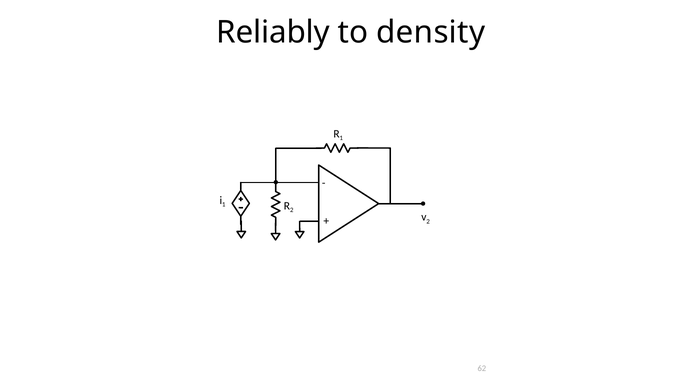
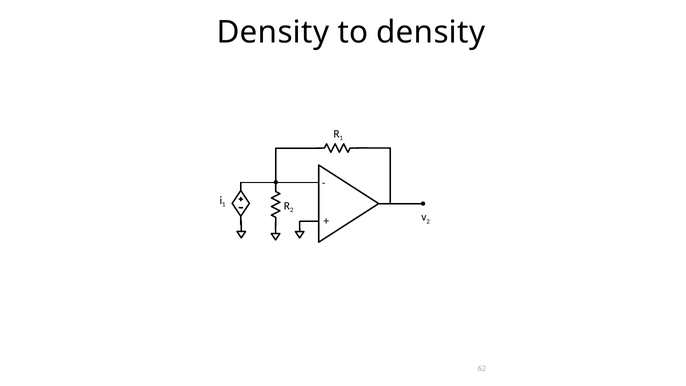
Reliably: Reliably -> Density (273, 32)
